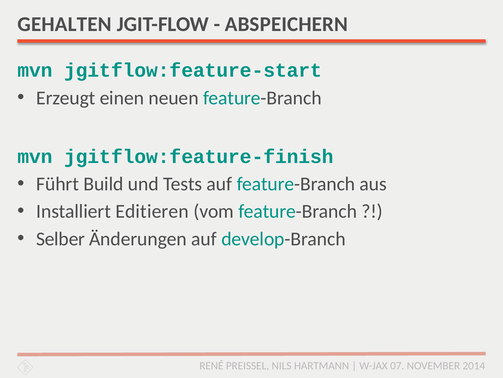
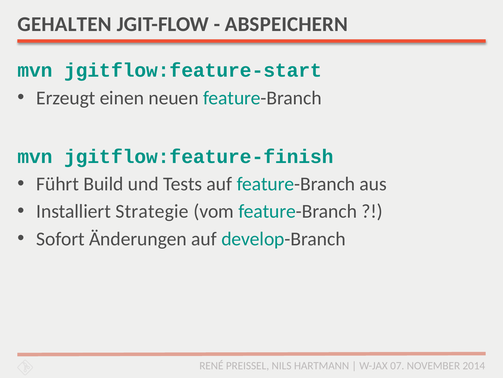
Editieren: Editieren -> Strategie (152, 211)
Selber: Selber -> Sofort (60, 238)
